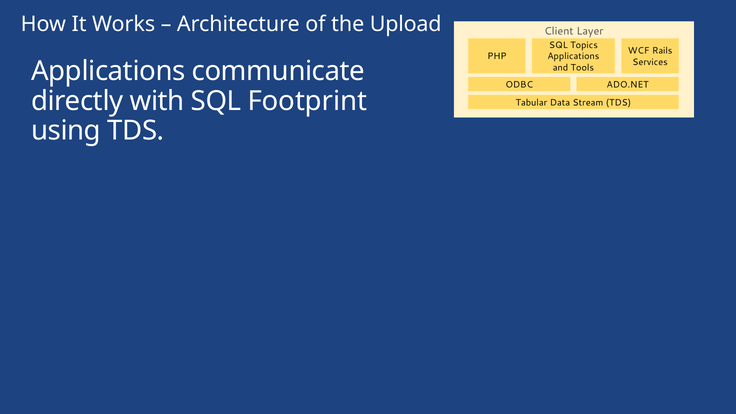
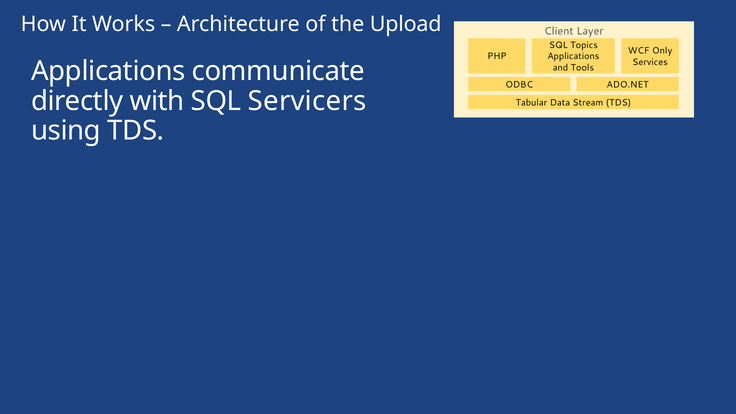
Rails: Rails -> Only (662, 51)
Footprint: Footprint -> Servicers (307, 101)
